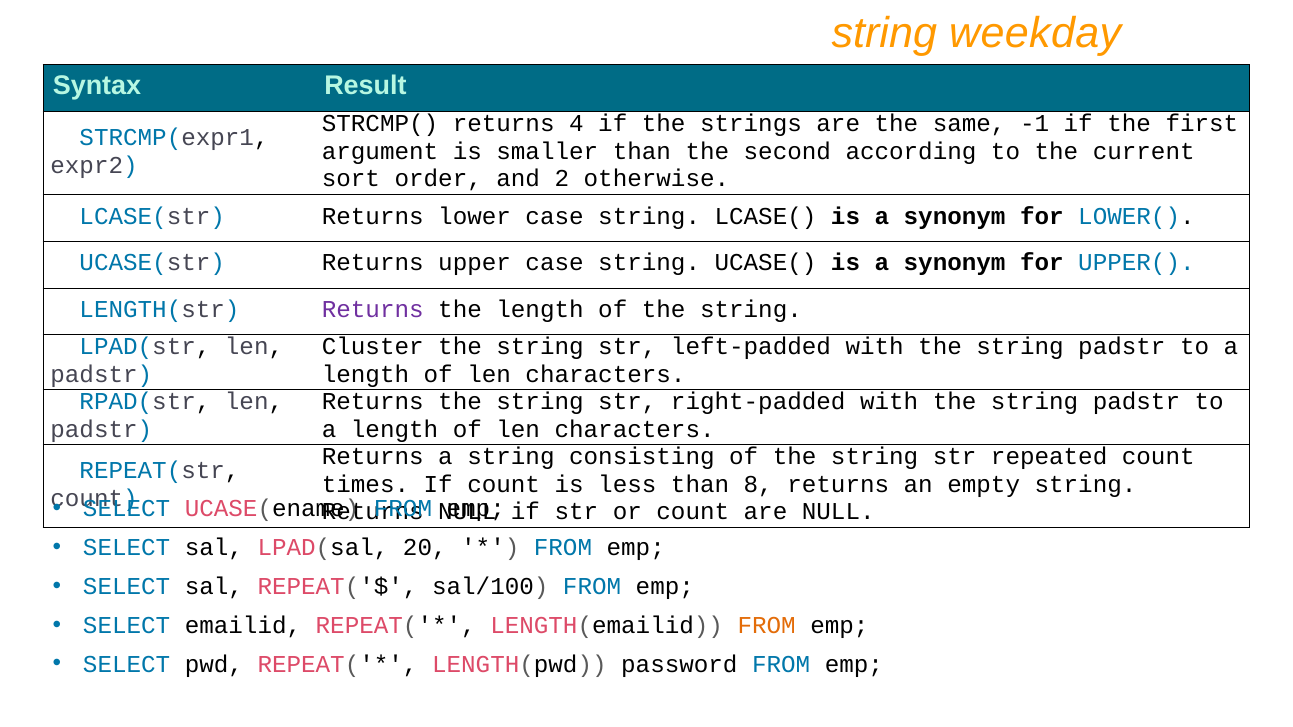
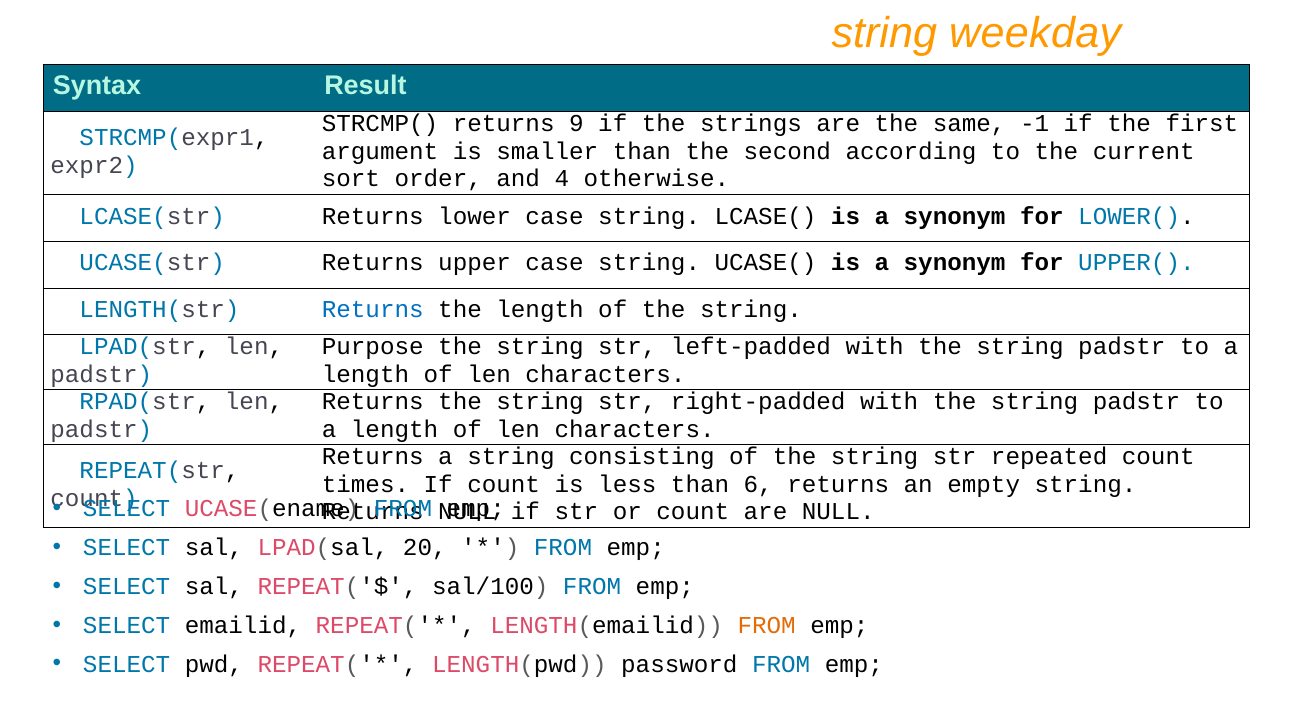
4: 4 -> 9 (576, 124)
2: 2 -> 4 (562, 179)
Returns colour: purple -> blue (373, 310)
Cluster: Cluster -> Purpose (373, 347)
8: 8 -> 6 (758, 485)
